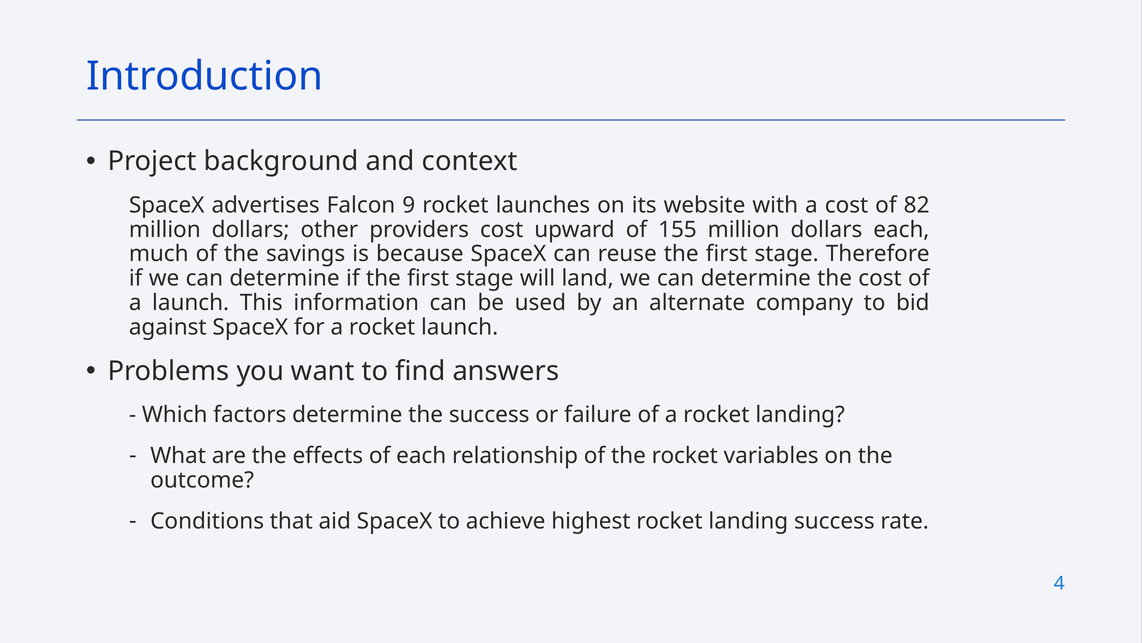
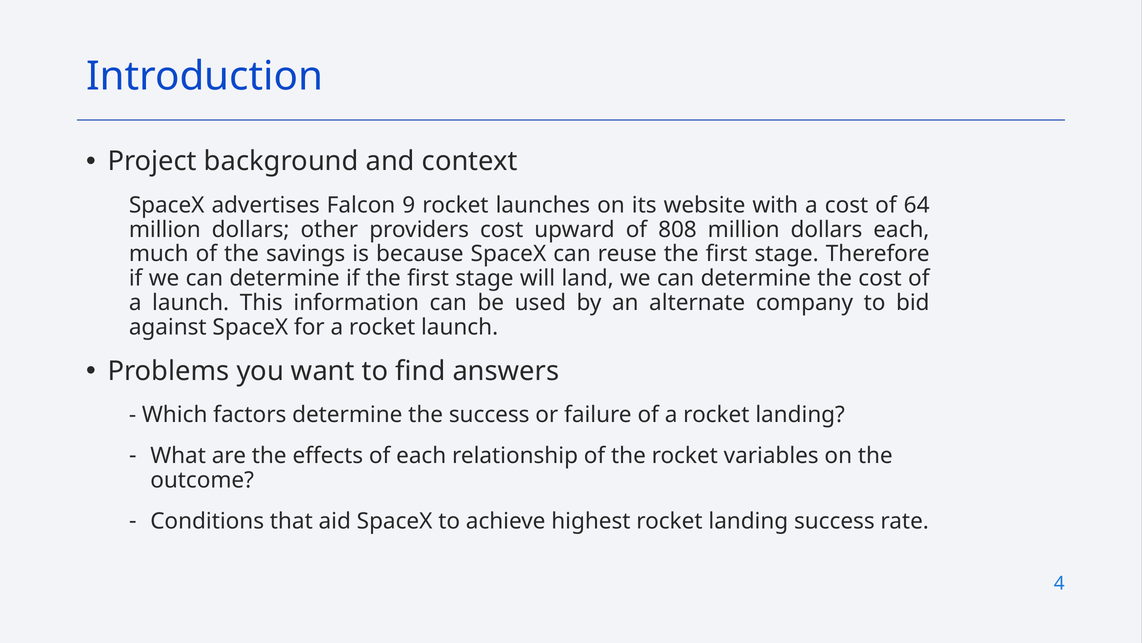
82: 82 -> 64 (917, 205)
155: 155 -> 808 (677, 229)
